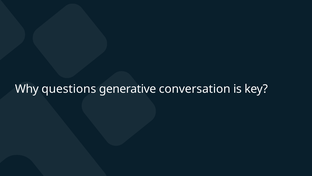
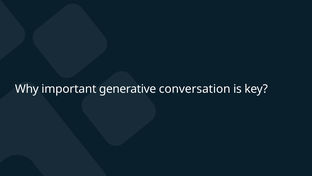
questions: questions -> important (69, 89)
